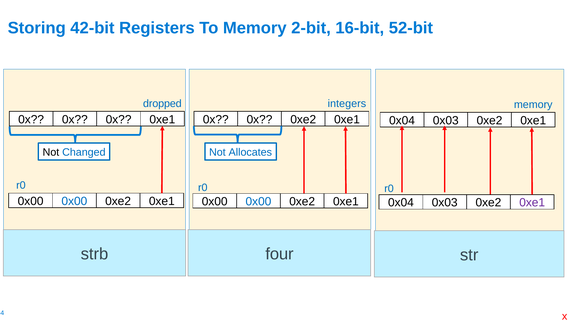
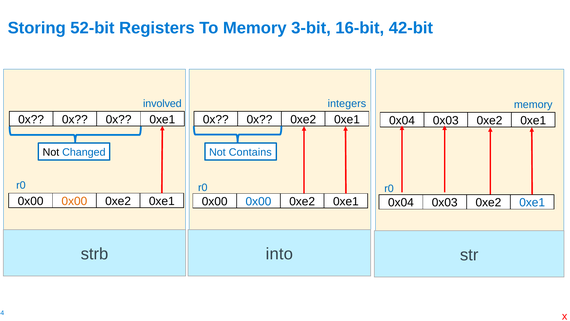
42-bit: 42-bit -> 52-bit (92, 28)
2-bit: 2-bit -> 3-bit (311, 28)
52-bit: 52-bit -> 42-bit (411, 28)
dropped: dropped -> involved (162, 104)
Allocates: Allocates -> Contains (250, 152)
0x00 colour: blue -> orange (74, 201)
0xe1 colour: purple -> blue (532, 202)
four: four -> into (279, 254)
